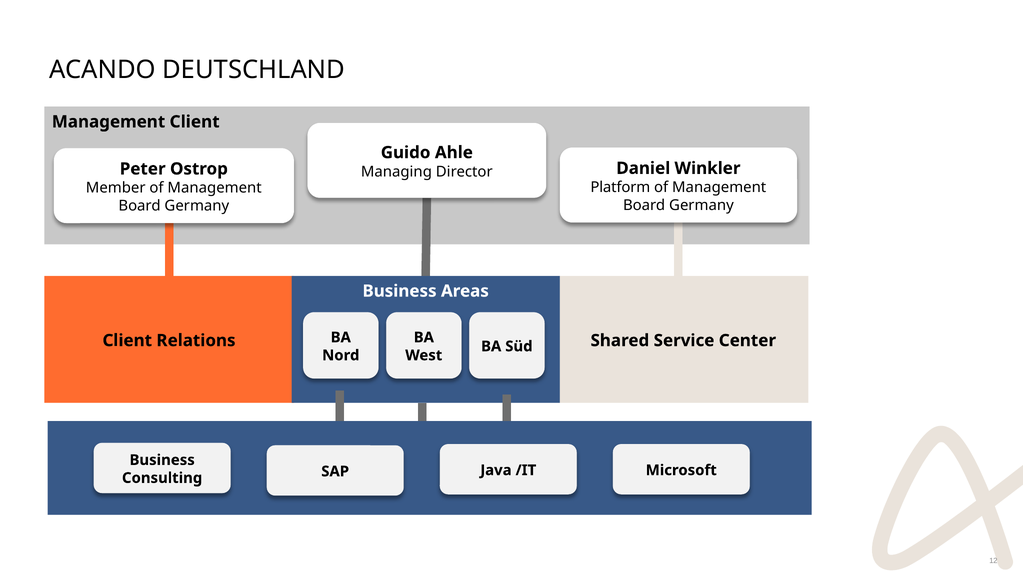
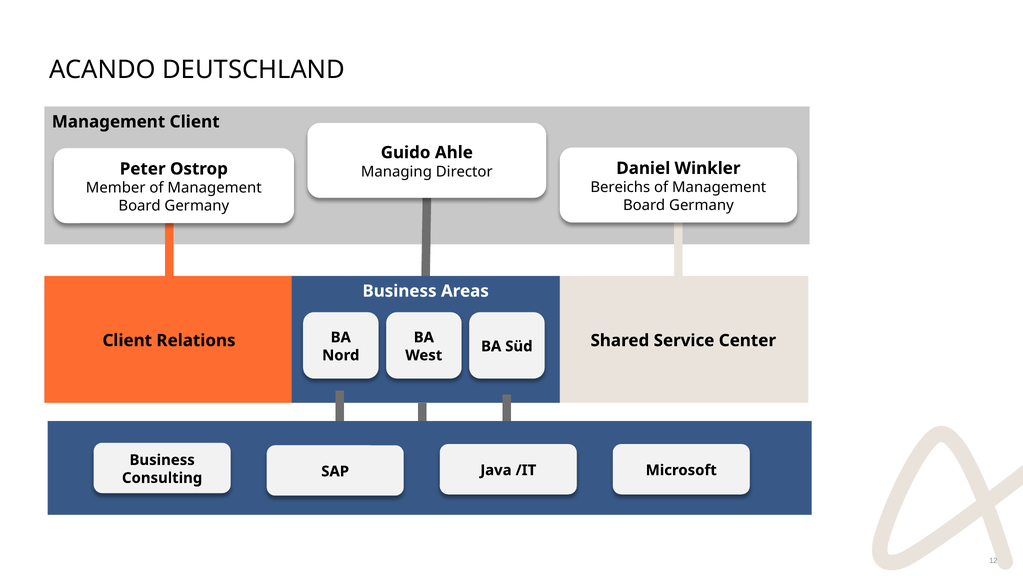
Platform: Platform -> Bereichs (620, 187)
